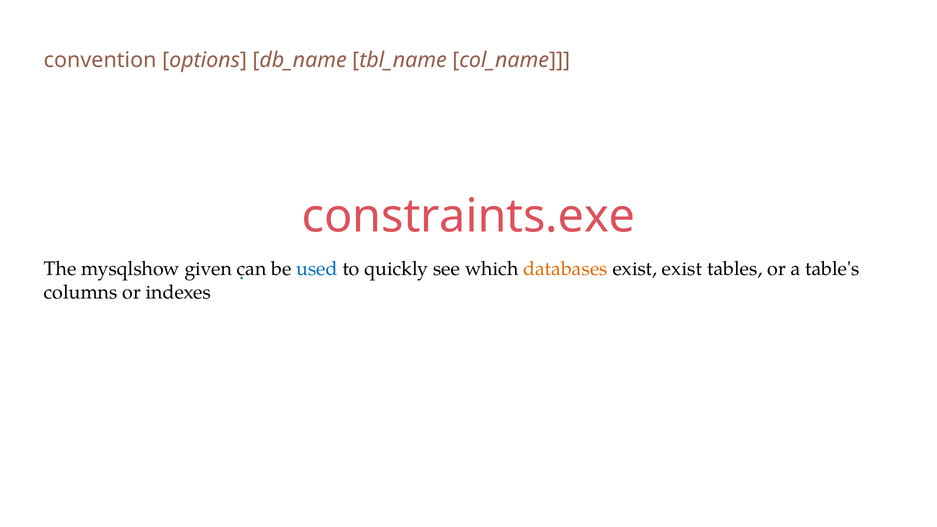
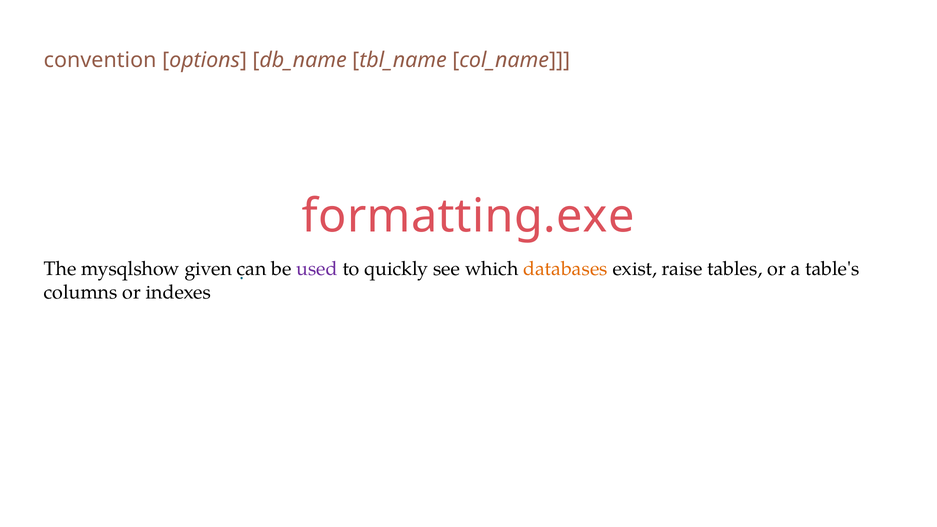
constraints.exe: constraints.exe -> formatting.exe (468, 216)
used colour: blue -> purple (317, 269)
exist exist: exist -> raise (682, 269)
